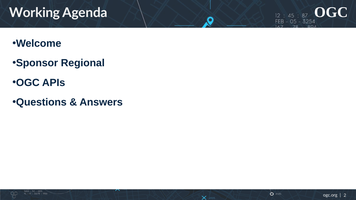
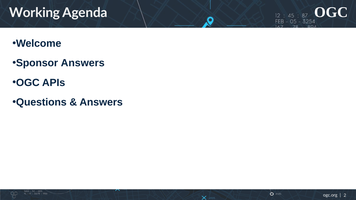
Sponsor Regional: Regional -> Answers (83, 63)
